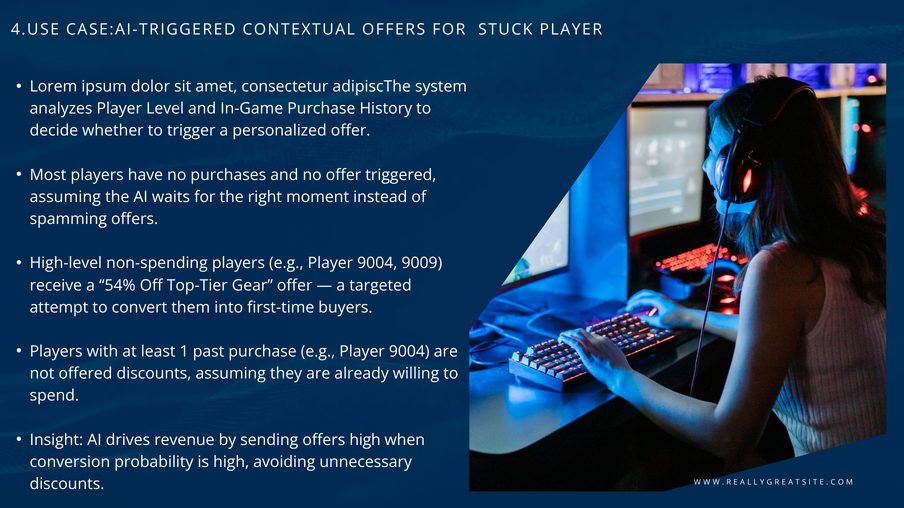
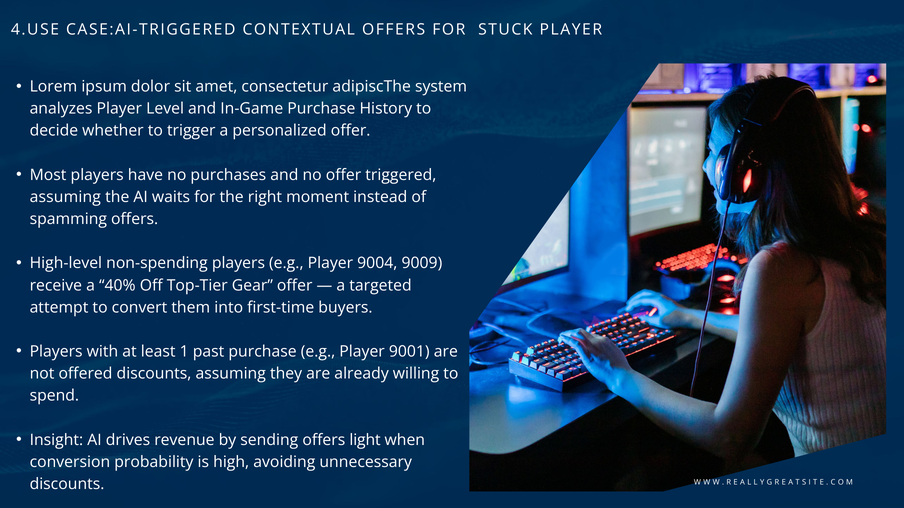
54%: 54% -> 40% (117, 286)
purchase e.g Player 9004: 9004 -> 9001 (409, 352)
offers high: high -> light (365, 440)
